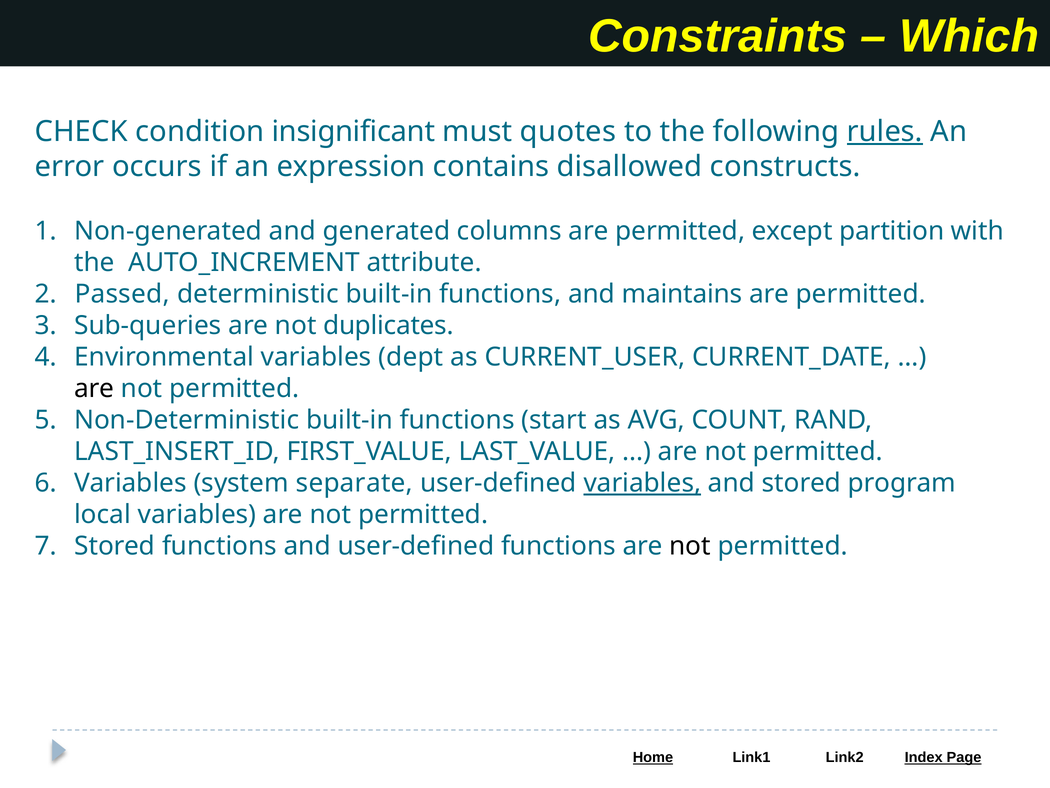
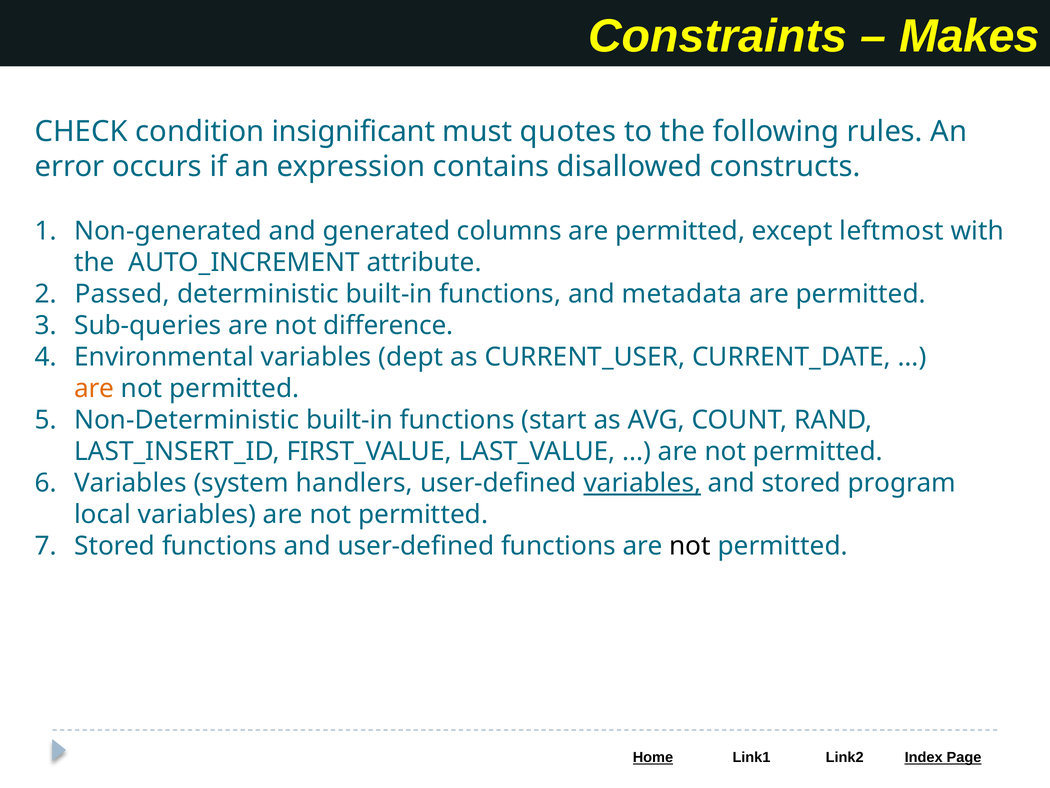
Which: Which -> Makes (970, 36)
rules underline: present -> none (885, 131)
partition: partition -> leftmost (892, 231)
maintains: maintains -> metadata (682, 294)
duplicates: duplicates -> difference (388, 325)
are colour: black -> orange (94, 388)
separate: separate -> handlers (354, 483)
